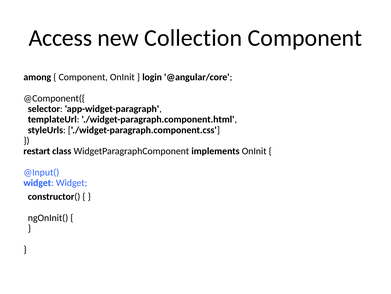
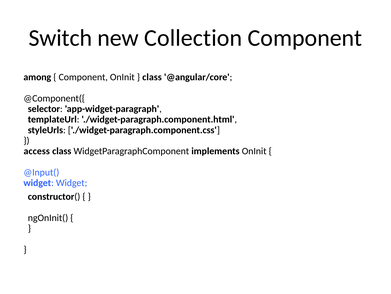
Access: Access -> Switch (60, 38)
login: login -> class (152, 77)
restart: restart -> access (37, 151)
